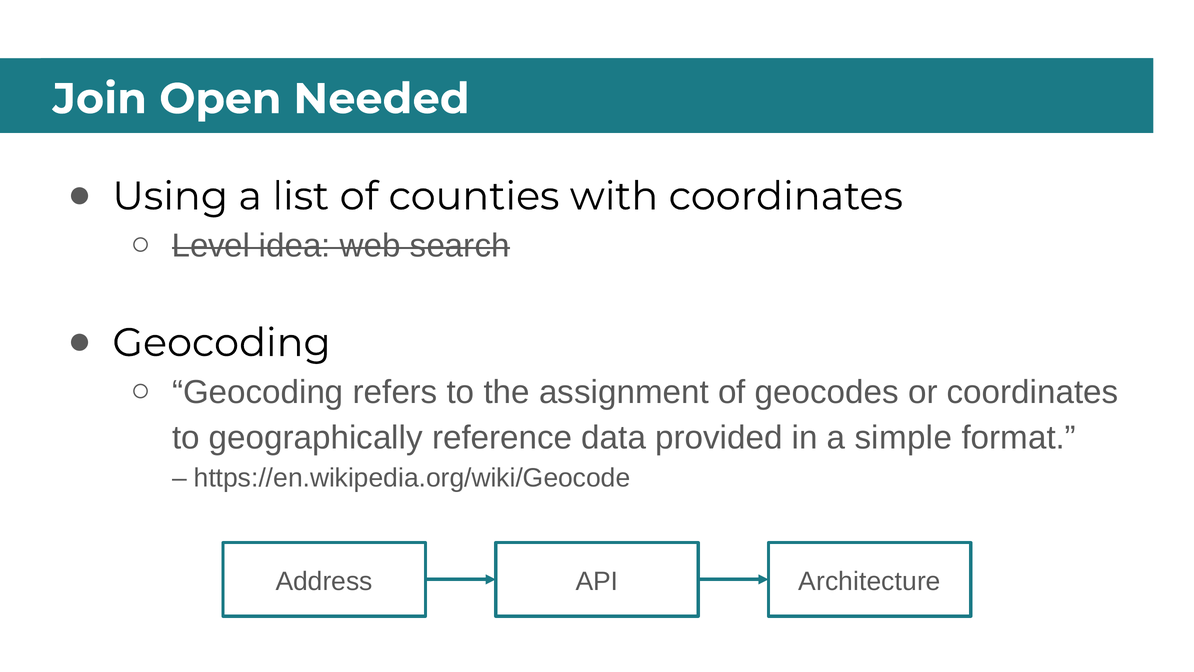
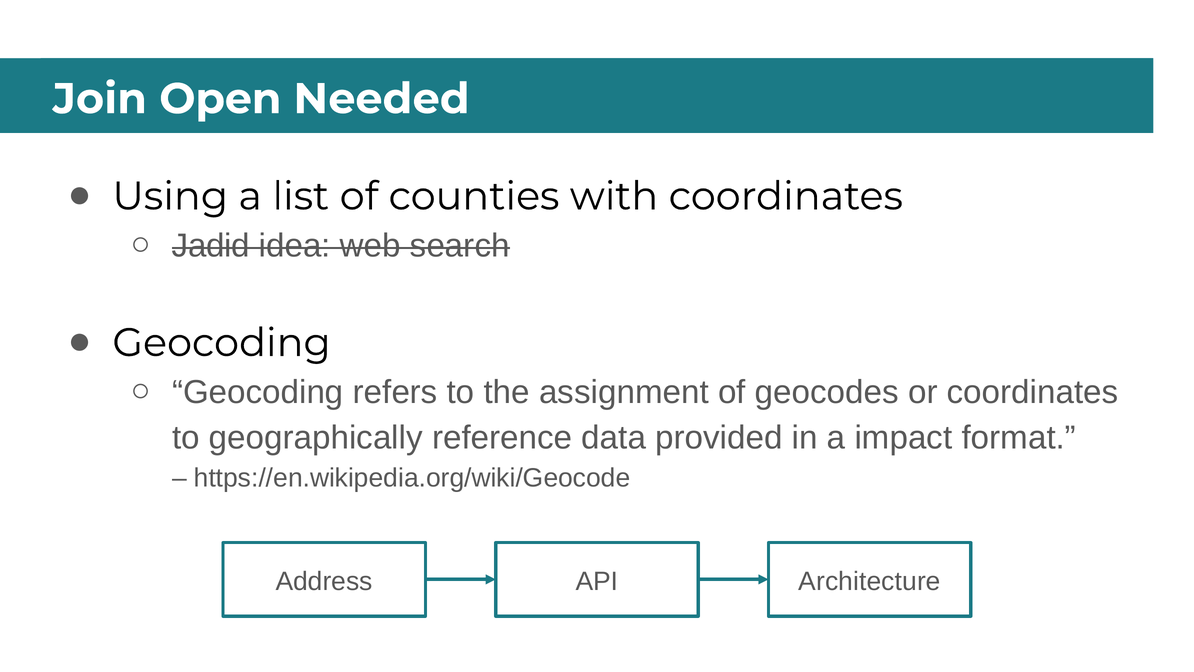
Level: Level -> Jadid (211, 246)
simple: simple -> impact (903, 438)
